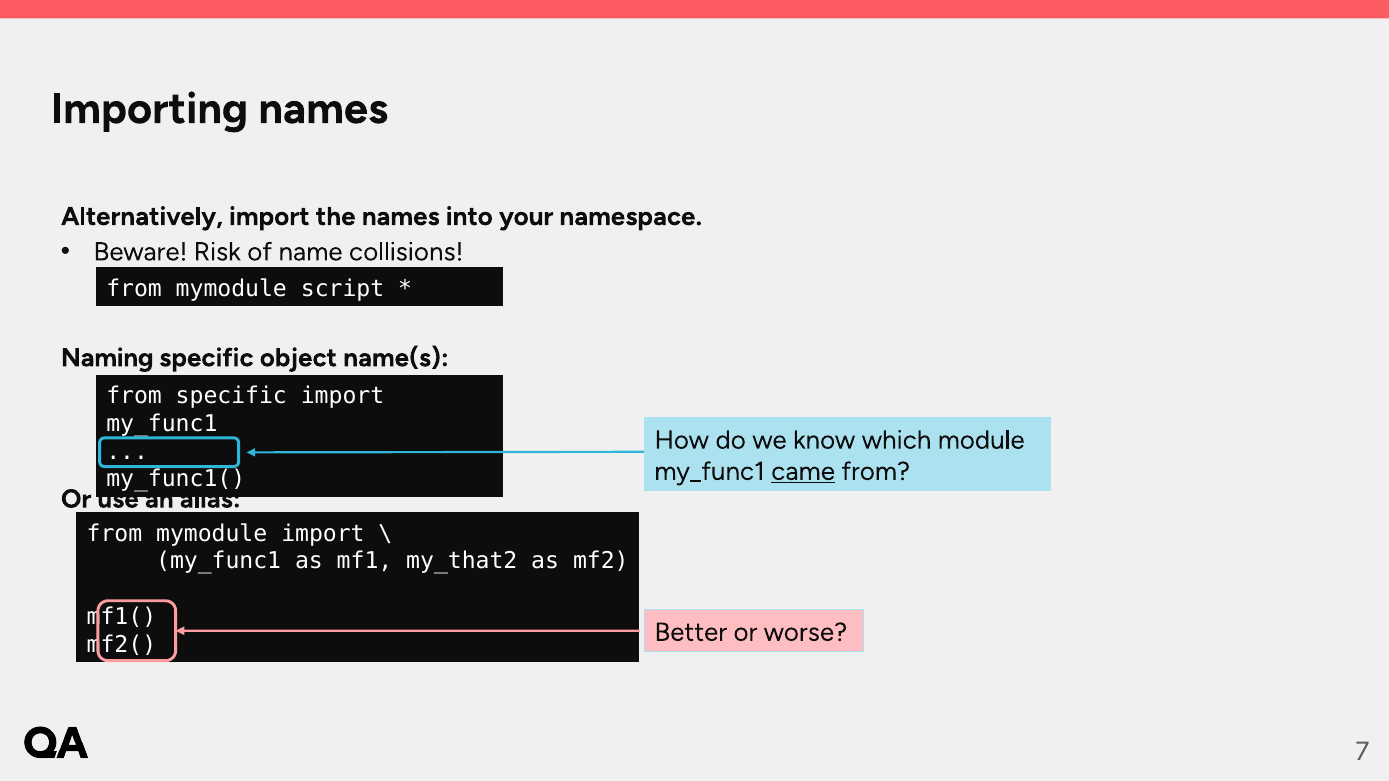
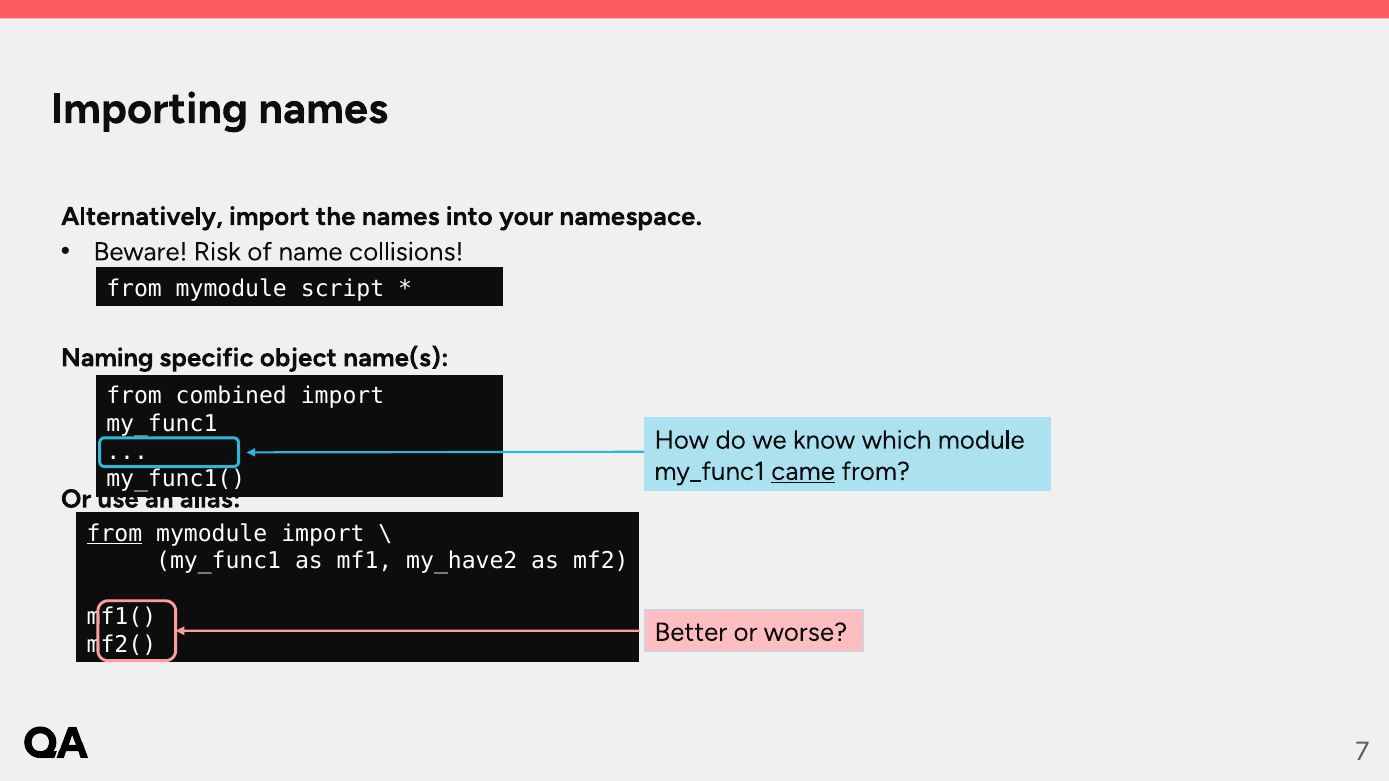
from specific: specific -> combined (231, 396)
from underline: none -> present (115, 534)
my_that2: my_that2 -> my_have2 (462, 561)
